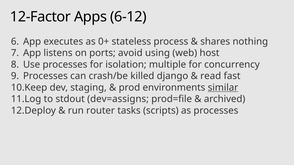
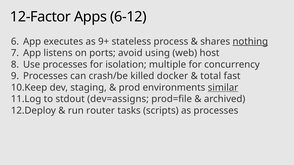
0+: 0+ -> 9+ (104, 42)
nothing underline: none -> present (250, 42)
django: django -> docker (172, 76)
read: read -> total (211, 76)
